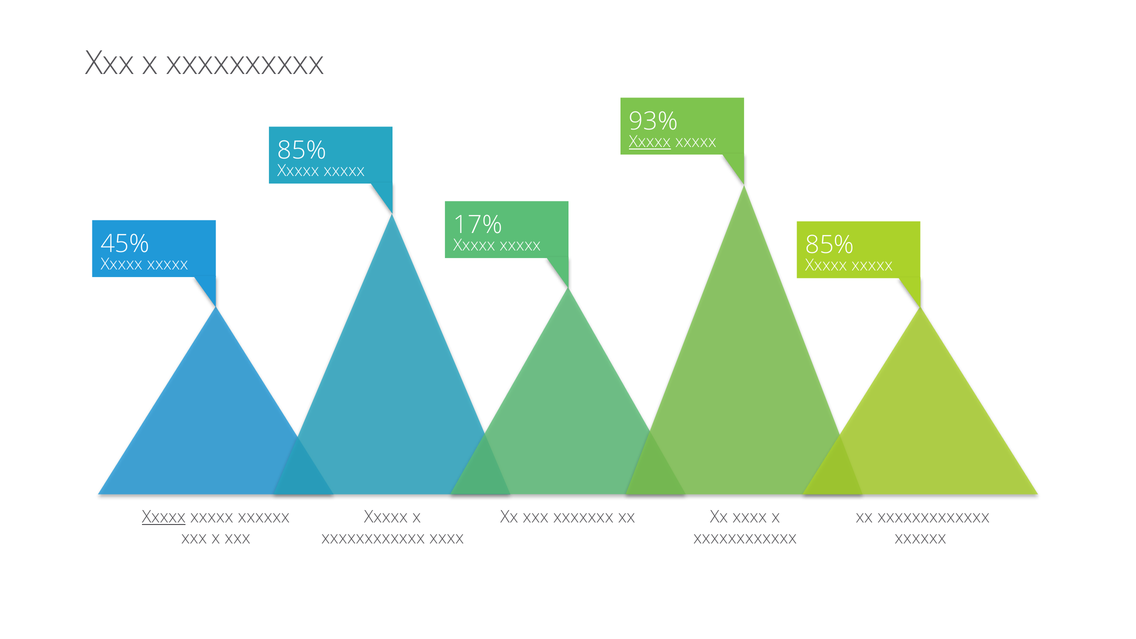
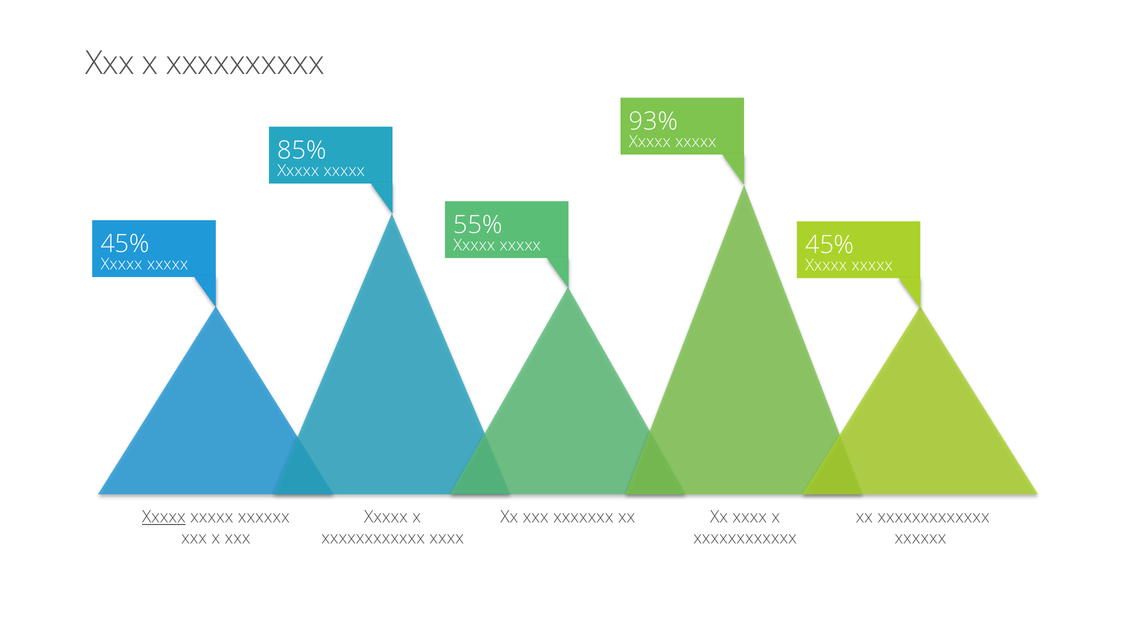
Xxxxx underline: present -> none (650, 142)
17%: 17% -> 55% (478, 225)
85%: 85% -> 45% (830, 245)
